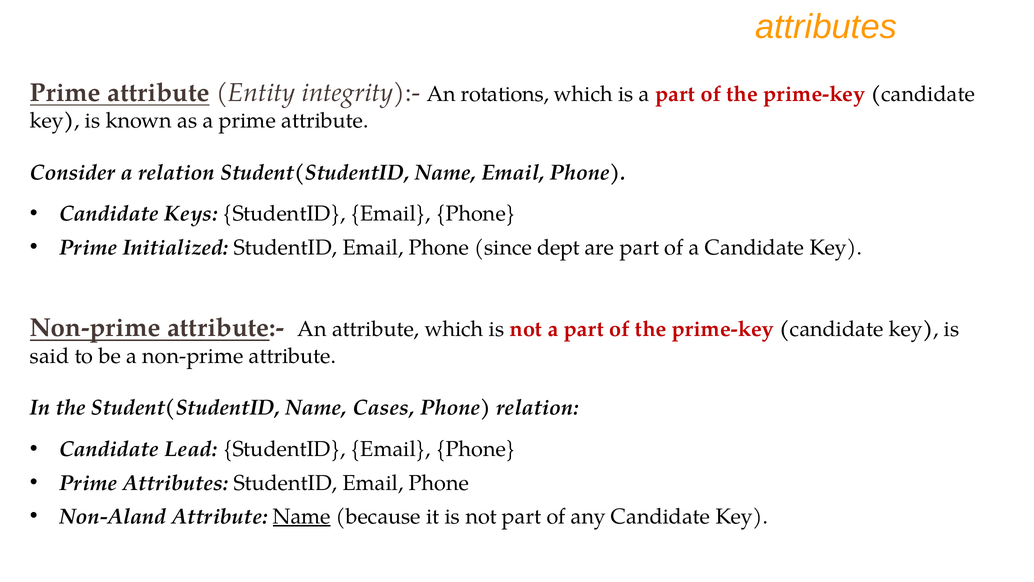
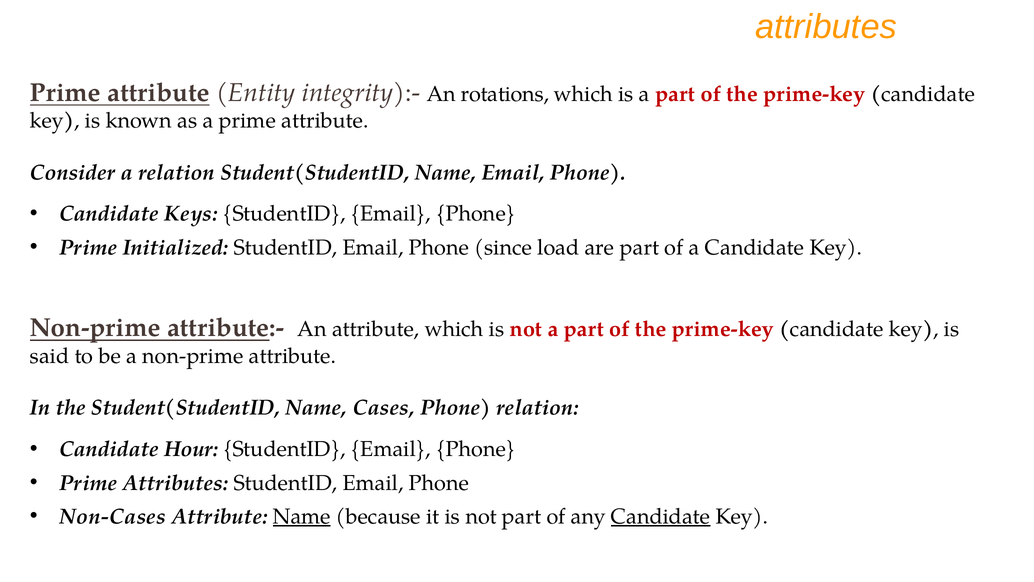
dept: dept -> load (558, 247)
Lead: Lead -> Hour (191, 449)
Non-Aland: Non-Aland -> Non-Cases (112, 516)
Candidate underline: none -> present (661, 516)
